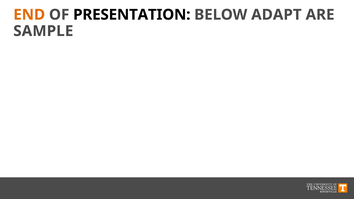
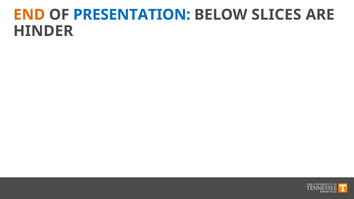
PRESENTATION colour: black -> blue (132, 15)
ADAPT: ADAPT -> SLICES (276, 15)
SAMPLE: SAMPLE -> HINDER (43, 31)
